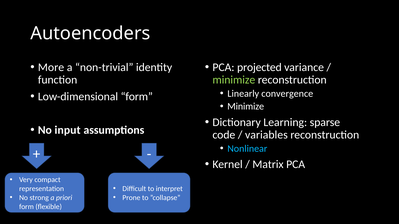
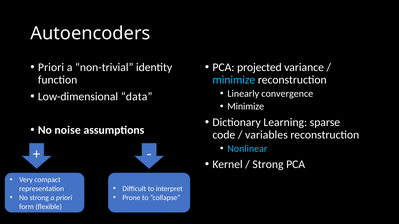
More: More -> Priori (51, 67)
minimize colour: light green -> light blue (234, 80)
Low-dimensional form: form -> data (137, 97)
input: input -> noise (68, 130)
Matrix: Matrix -> Strong (268, 165)
